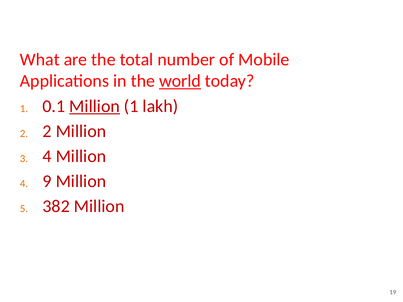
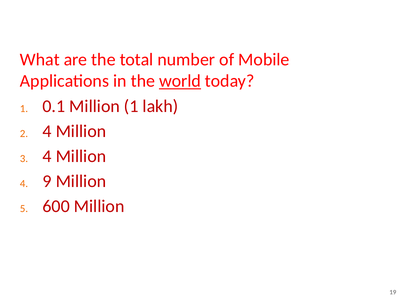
Million underline: present -> none (95, 106)
2: 2 -> 4 (47, 131)
382: 382 -> 600 (56, 207)
